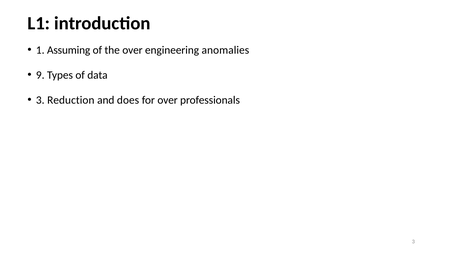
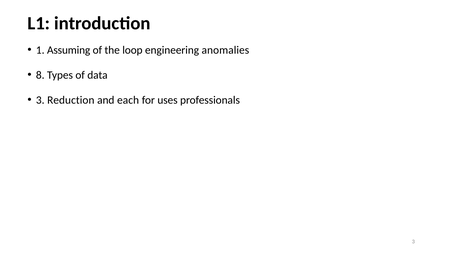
the over: over -> loop (132, 50)
9: 9 -> 8 (40, 75)
does: does -> each (128, 100)
for over: over -> uses (168, 100)
